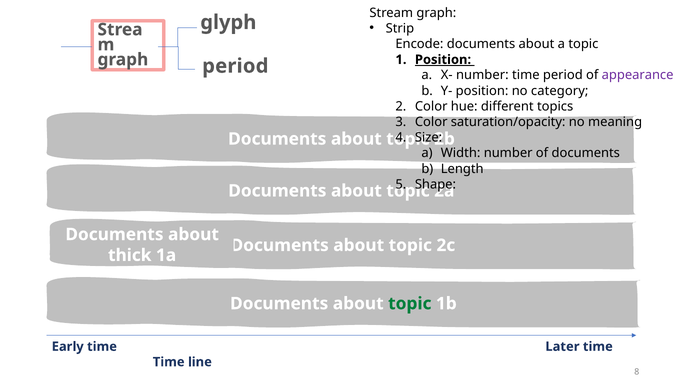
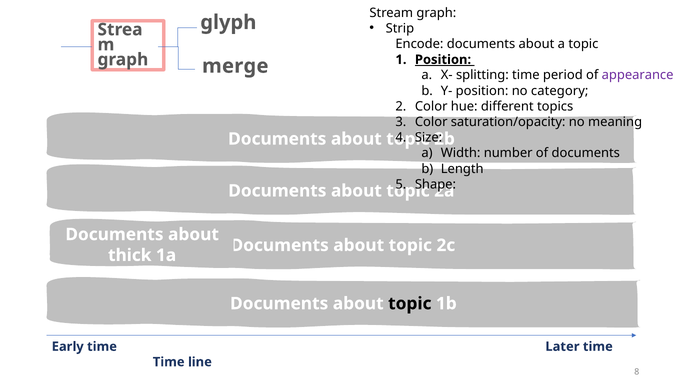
period: period -> merge (235, 66)
X- number: number -> splitting (482, 75)
topic colour: green -> black (410, 303)
